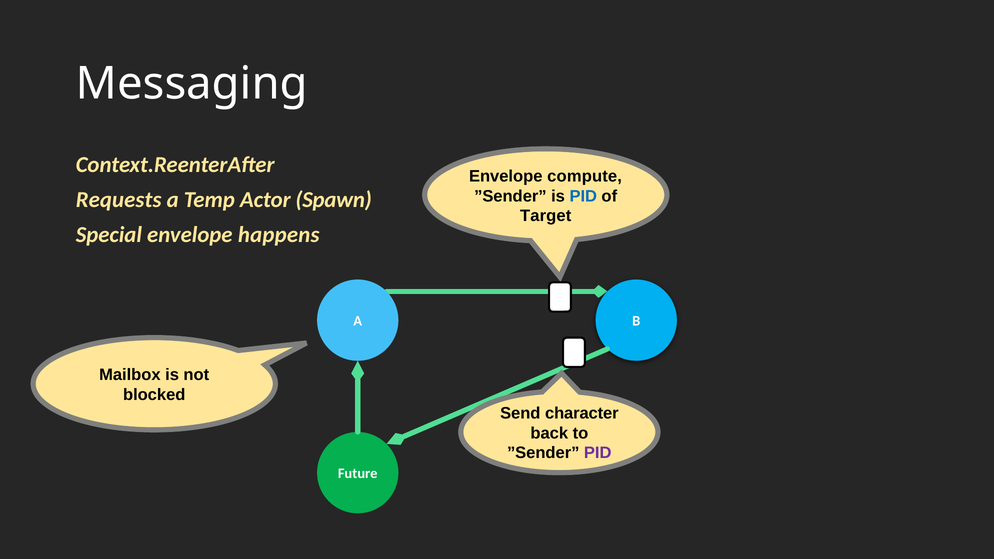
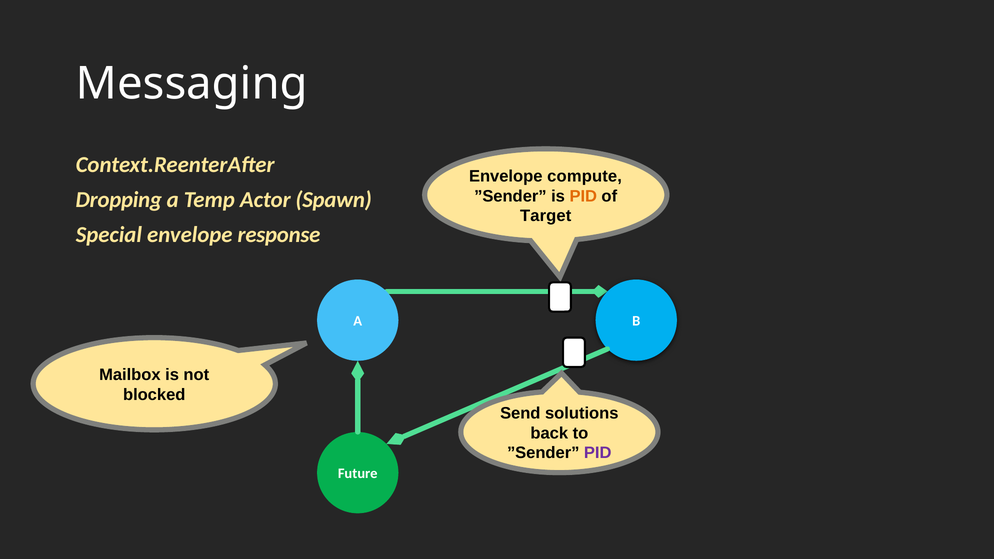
PID colour: blue -> orange (583, 196)
Requests: Requests -> Dropping (119, 200)
happens: happens -> response (279, 235)
character: character -> solutions (582, 413)
